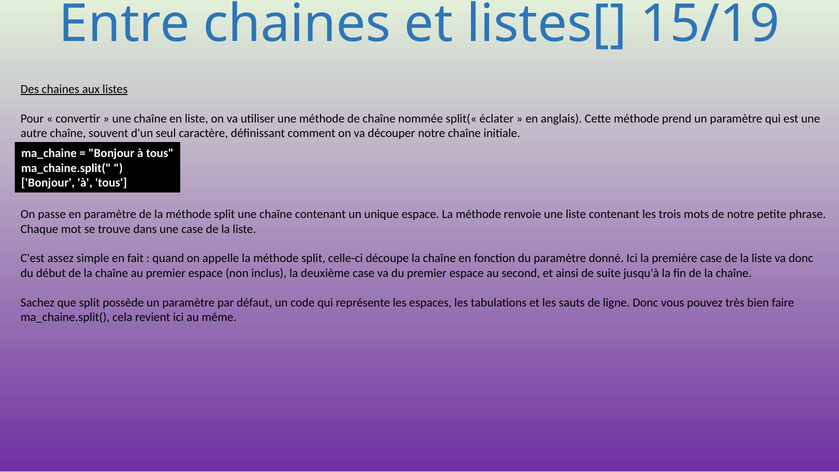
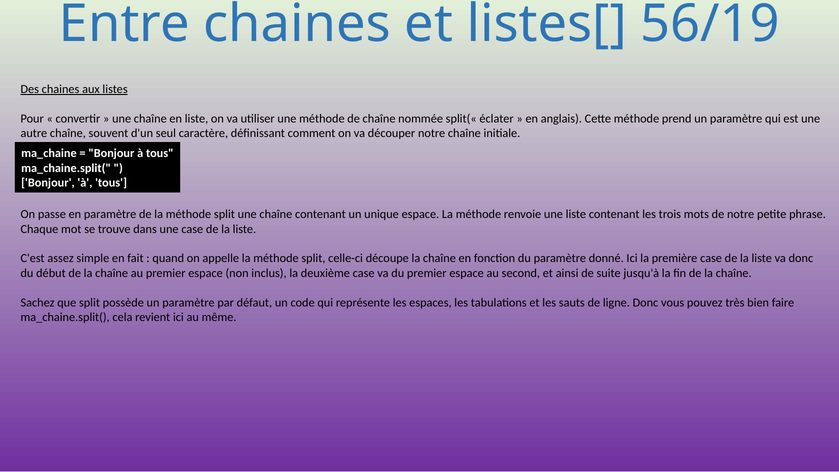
15/19: 15/19 -> 56/19 (710, 24)
